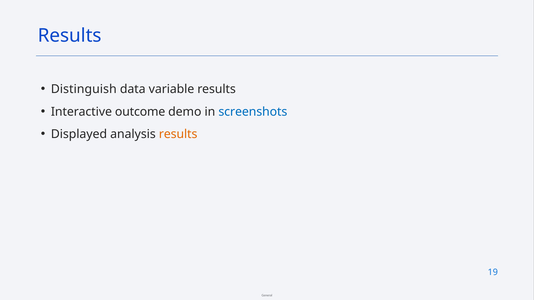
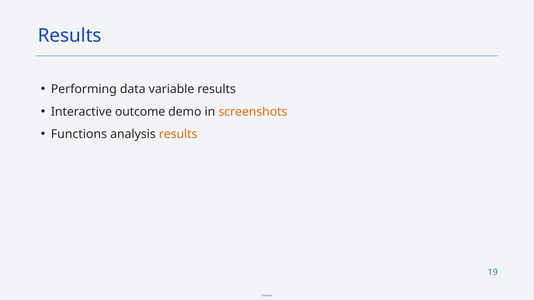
Distinguish: Distinguish -> Performing (84, 89)
screenshots colour: blue -> orange (253, 112)
Displayed: Displayed -> Functions (79, 134)
